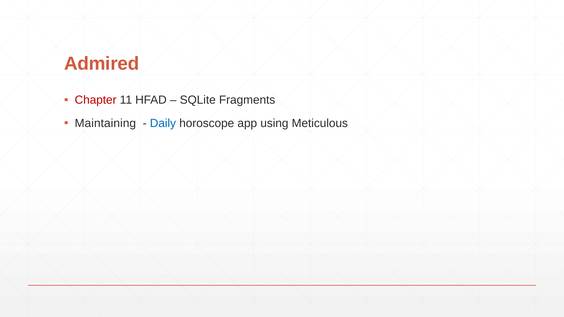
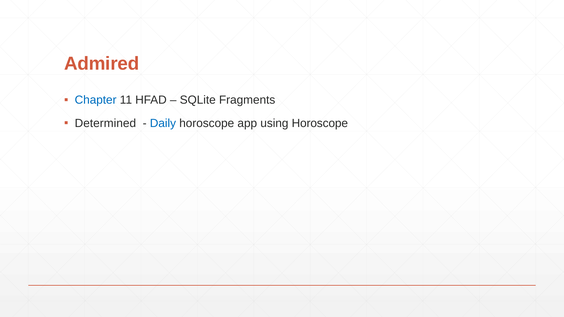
Chapter colour: red -> blue (96, 100)
Maintaining: Maintaining -> Determined (105, 123)
using Meticulous: Meticulous -> Horoscope (320, 123)
